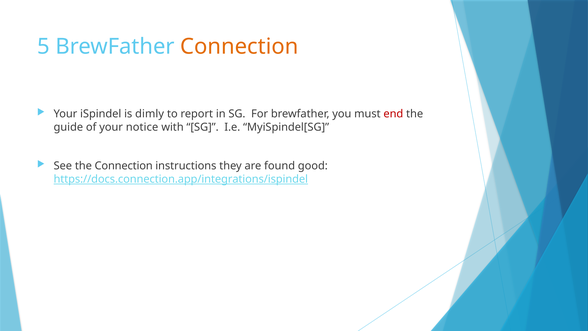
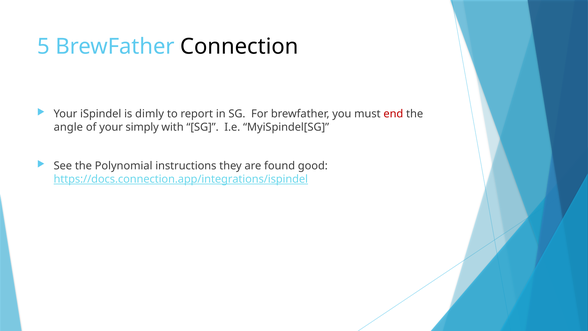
Connection colour: orange -> black (239, 46)
guide: guide -> angle (68, 127)
notice: notice -> simply (142, 127)
the Connection: Connection -> Polynomial (124, 166)
